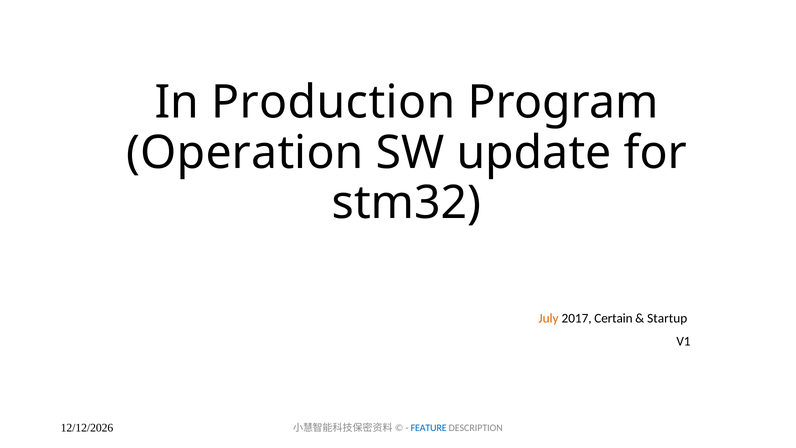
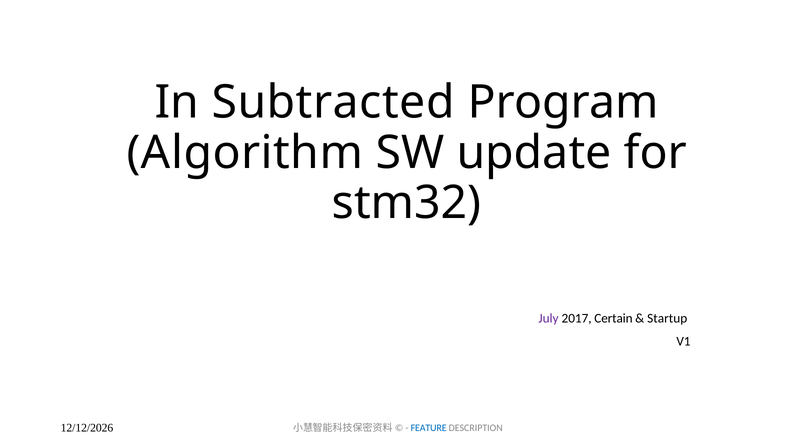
Production: Production -> Subtracted (333, 102)
Operation: Operation -> Algorithm (245, 153)
July colour: orange -> purple (549, 318)
